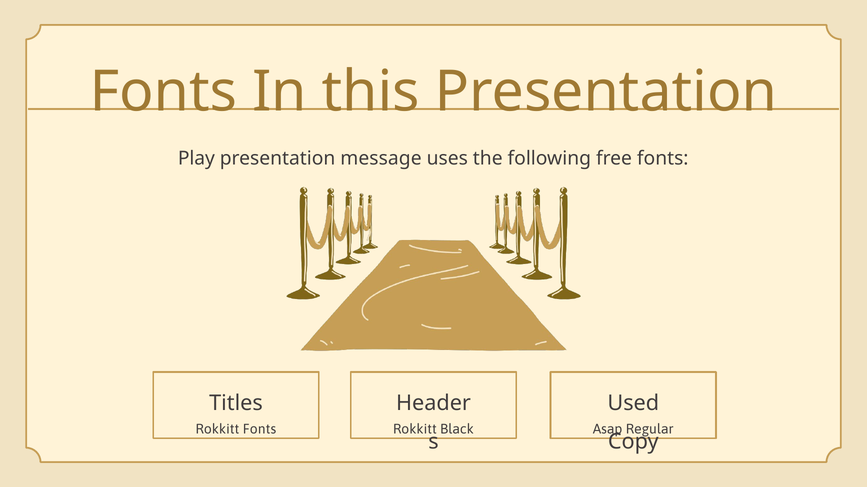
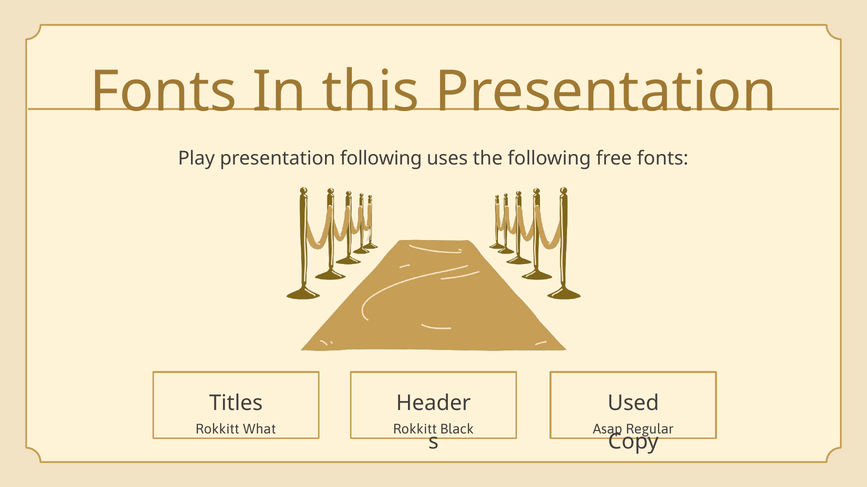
presentation message: message -> following (381, 159)
Rokkitt Fonts: Fonts -> What (259, 430)
